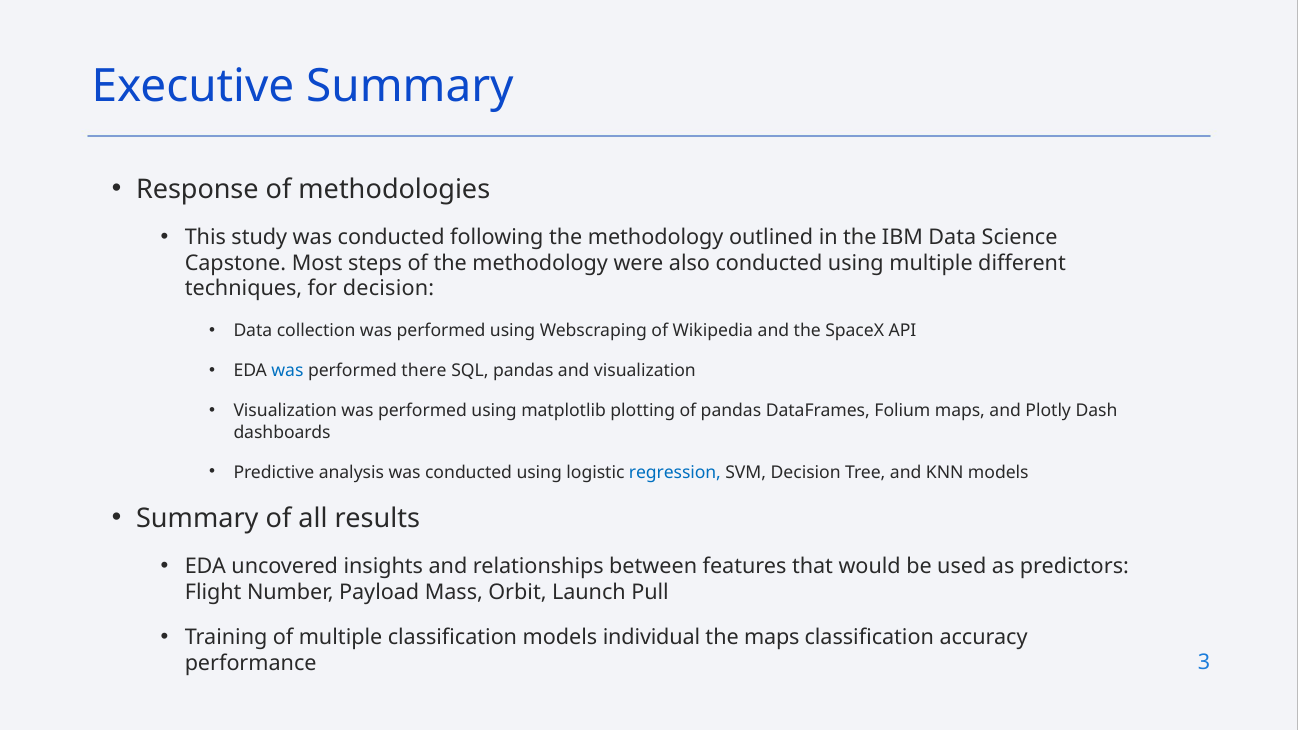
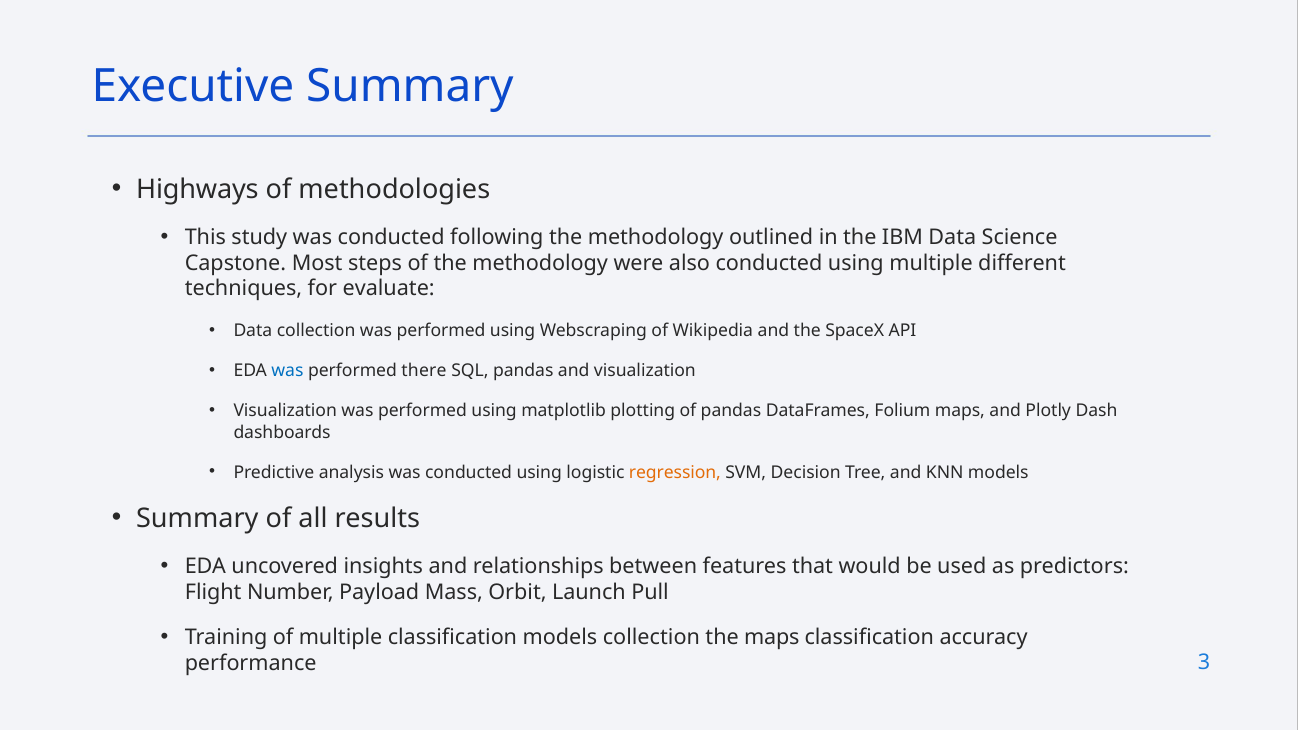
Response: Response -> Highways (197, 189)
for decision: decision -> evaluate (389, 289)
regression colour: blue -> orange (675, 472)
models individual: individual -> collection (651, 637)
